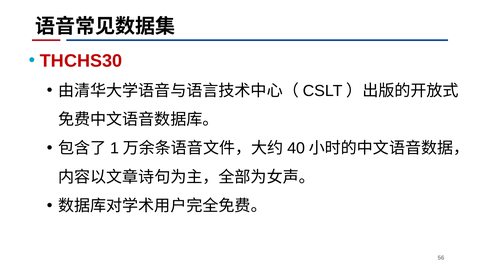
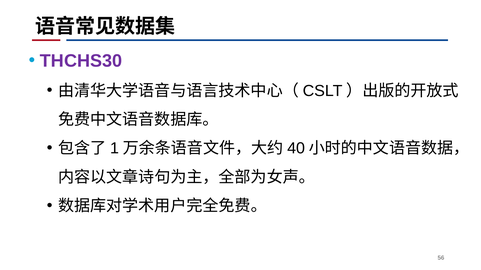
THCHS30 colour: red -> purple (81, 61)
